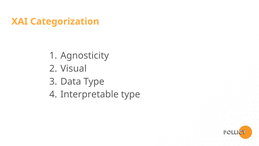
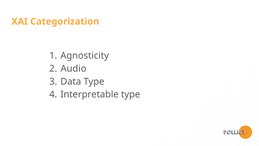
Visual: Visual -> Audio (74, 68)
